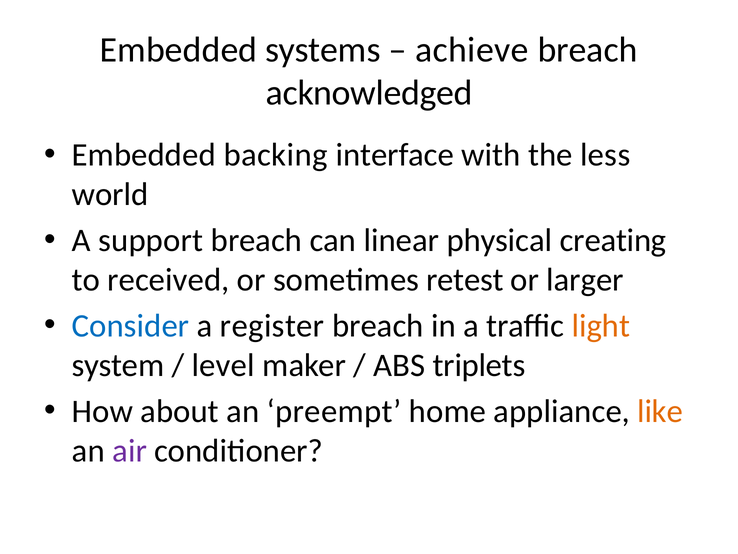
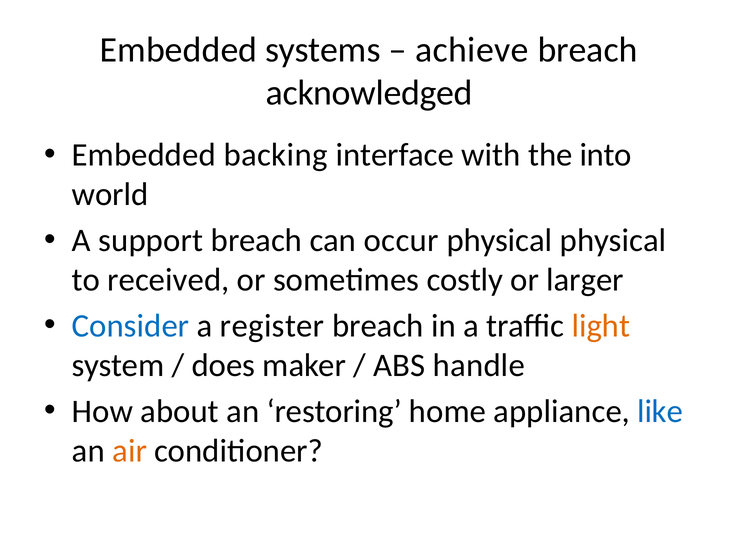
less: less -> into (606, 155)
linear: linear -> occur (401, 240)
physical creating: creating -> physical (613, 240)
retest: retest -> costly (465, 280)
level: level -> does (223, 365)
triplets: triplets -> handle (479, 365)
preempt: preempt -> restoring (334, 411)
like colour: orange -> blue (660, 411)
air colour: purple -> orange (130, 450)
